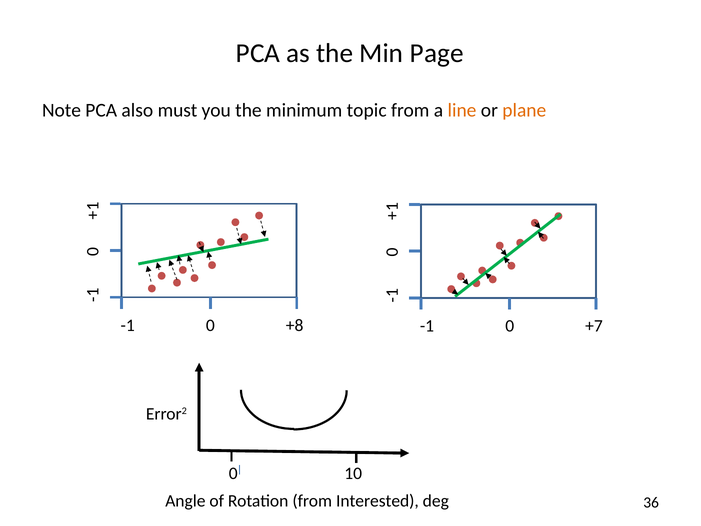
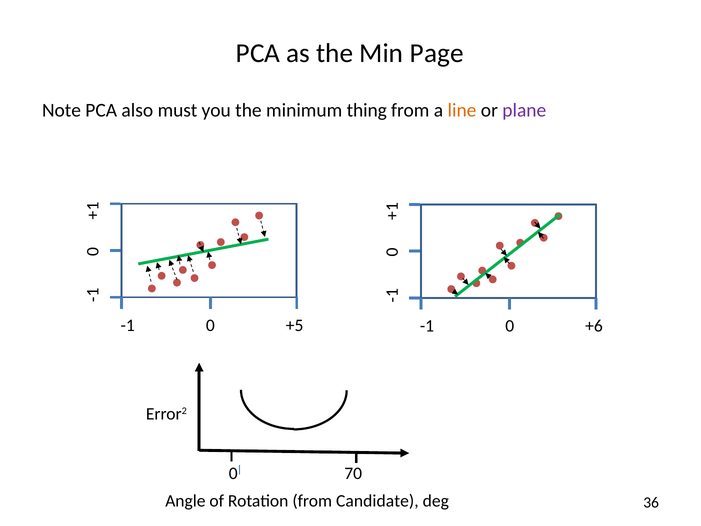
topic: topic -> thing (367, 110)
plane colour: orange -> purple (524, 110)
+8: +8 -> +5 (295, 325)
+7: +7 -> +6 (594, 326)
10: 10 -> 70 (353, 473)
Interested: Interested -> Candidate (377, 501)
